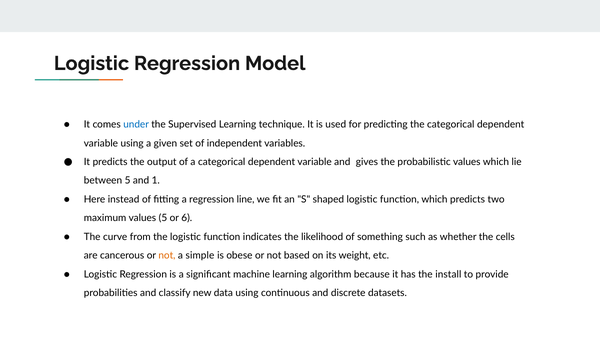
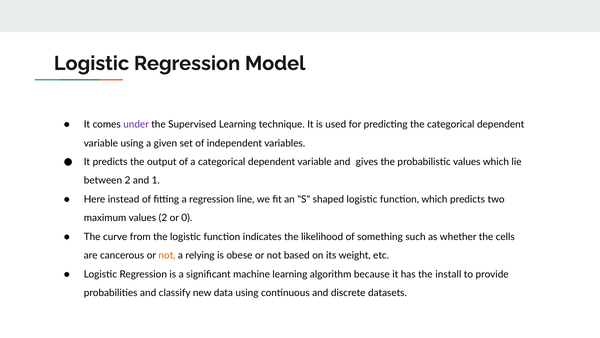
under colour: blue -> purple (136, 124)
between 5: 5 -> 2 (128, 180)
values 5: 5 -> 2 (163, 218)
6: 6 -> 0 (187, 218)
simple: simple -> relying (200, 255)
